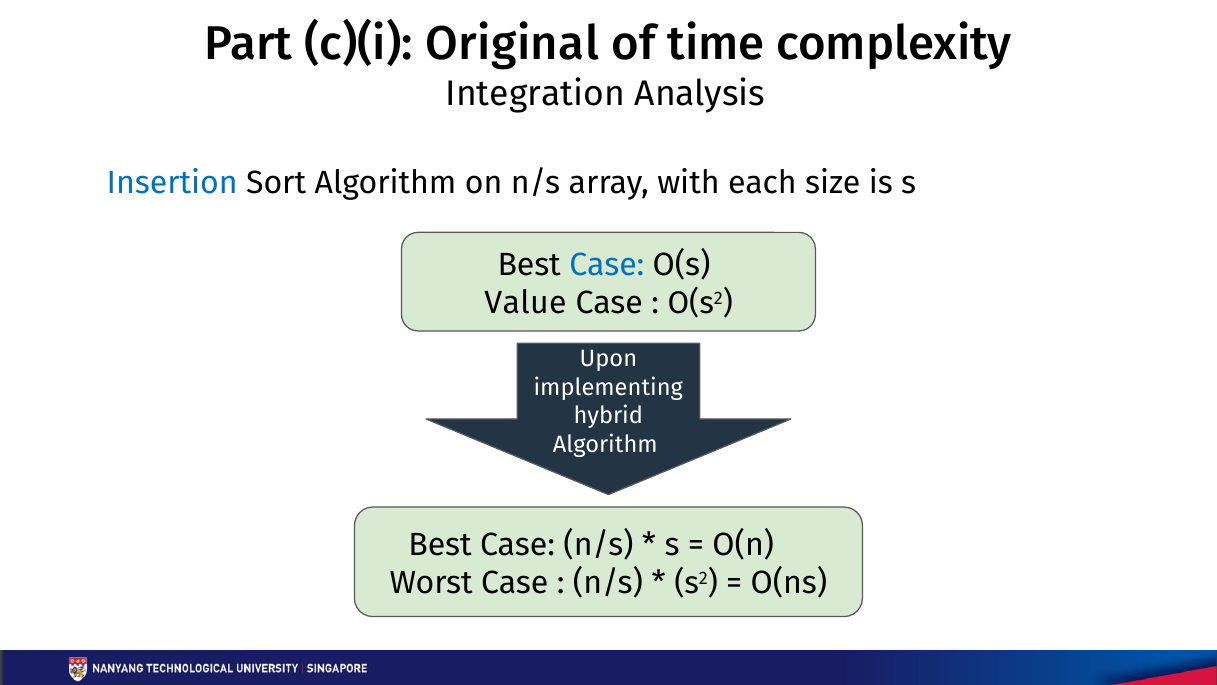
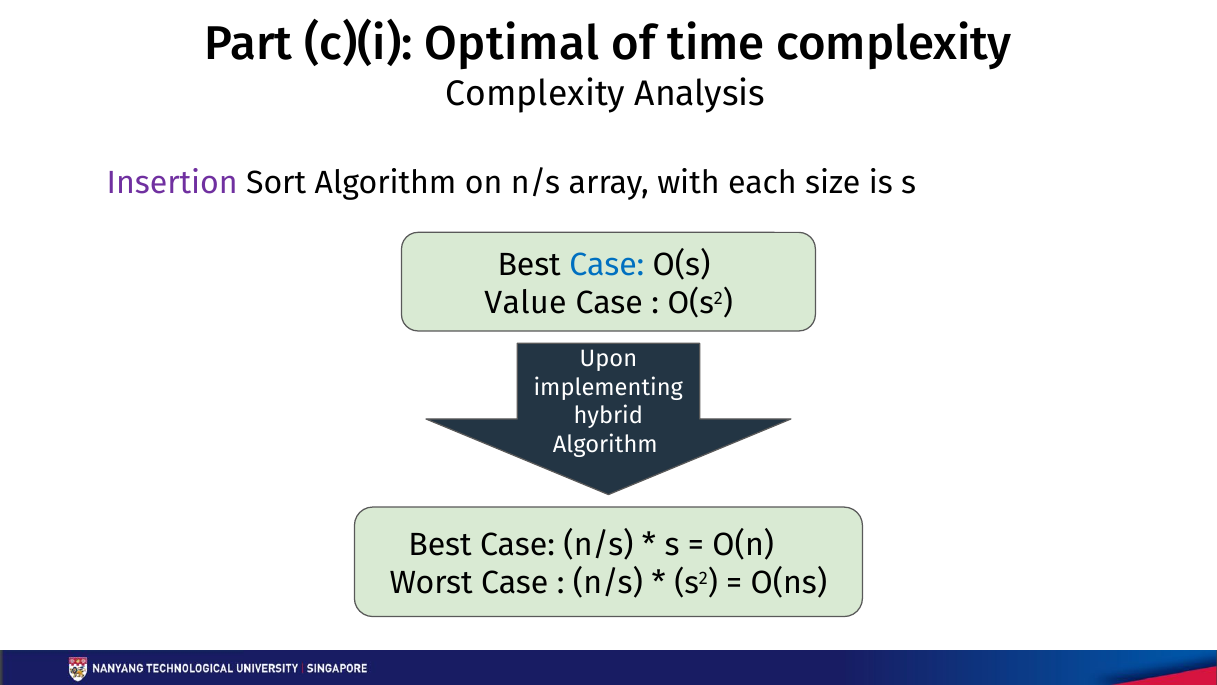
Original: Original -> Optimal (512, 44)
Integration: Integration -> Complexity (535, 94)
Insertion colour: blue -> purple (172, 182)
